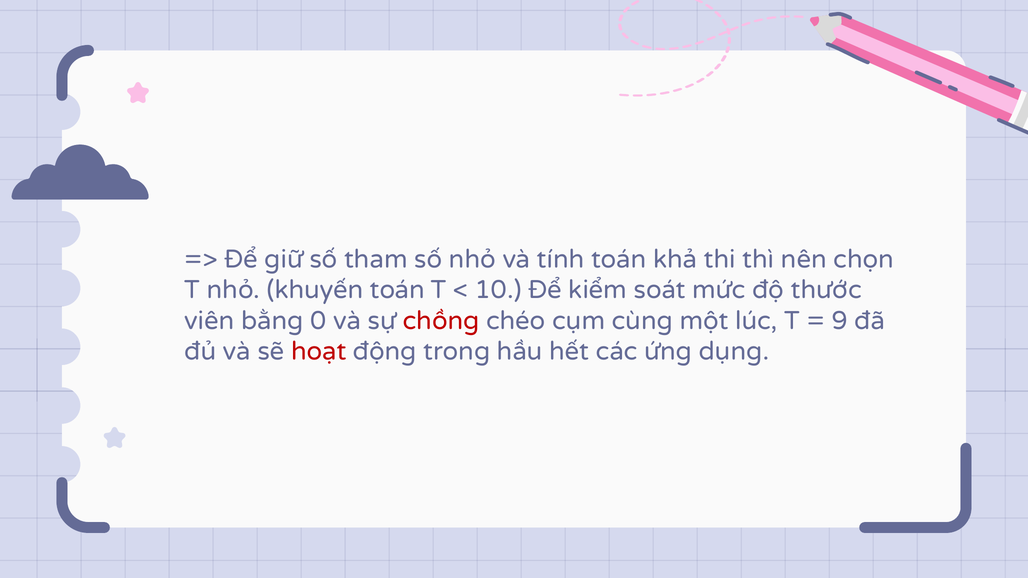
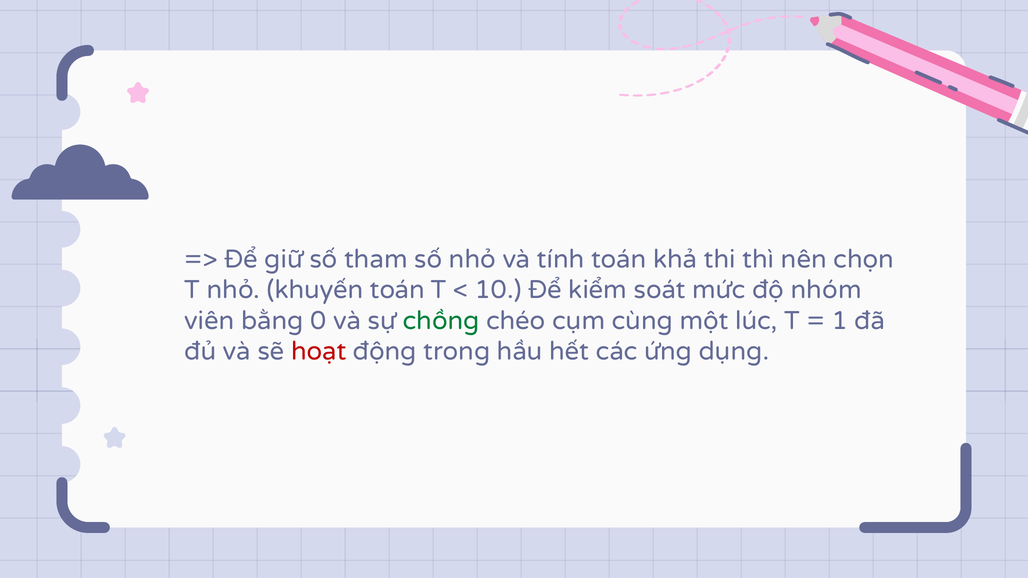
thước: thước -> nhóm (826, 290)
chồng colour: red -> green (441, 321)
9: 9 -> 1 (840, 321)
